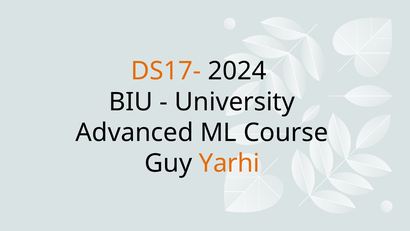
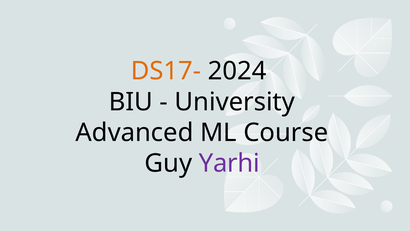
Yarhi colour: orange -> purple (229, 163)
